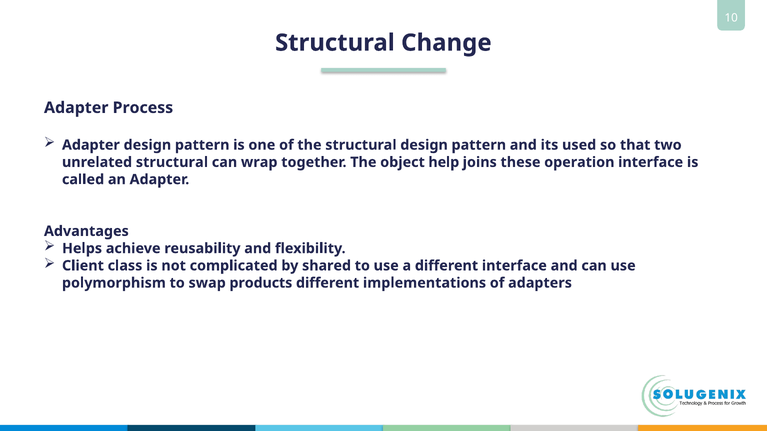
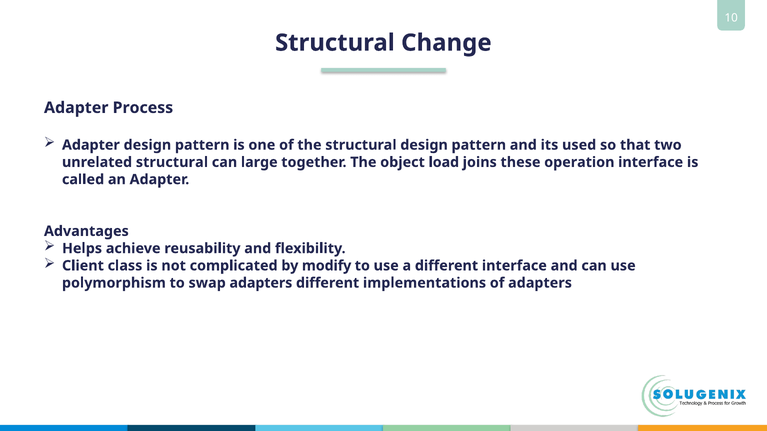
wrap: wrap -> large (259, 162)
help: help -> load (444, 162)
shared: shared -> modify (327, 266)
swap products: products -> adapters (261, 283)
